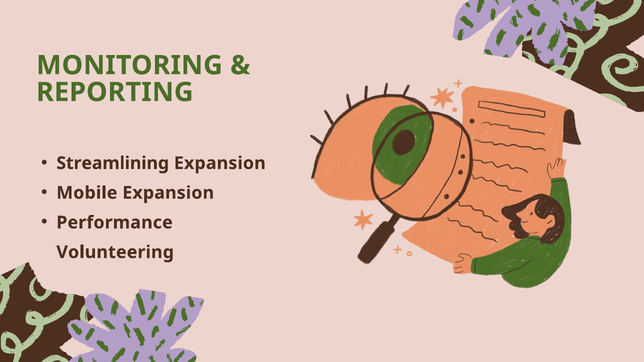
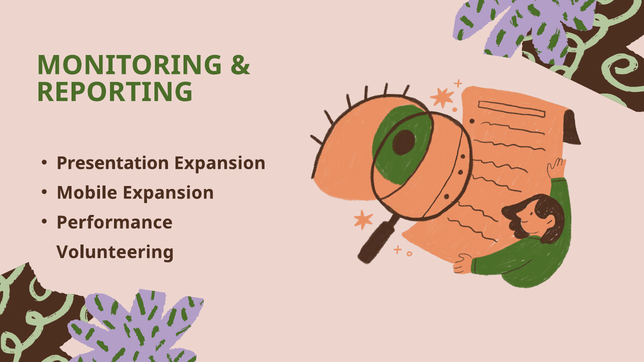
Streamlining: Streamlining -> Presentation (113, 163)
